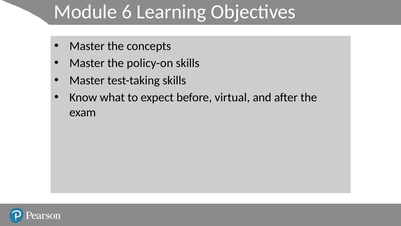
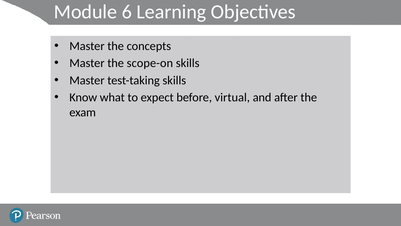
policy-on: policy-on -> scope-on (150, 63)
